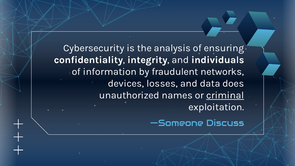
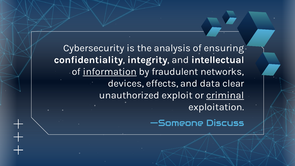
individuals: individuals -> intellectual (218, 60)
information underline: none -> present (110, 72)
losses: losses -> effects (162, 83)
does: does -> clear (233, 83)
names: names -> exploit (177, 95)
